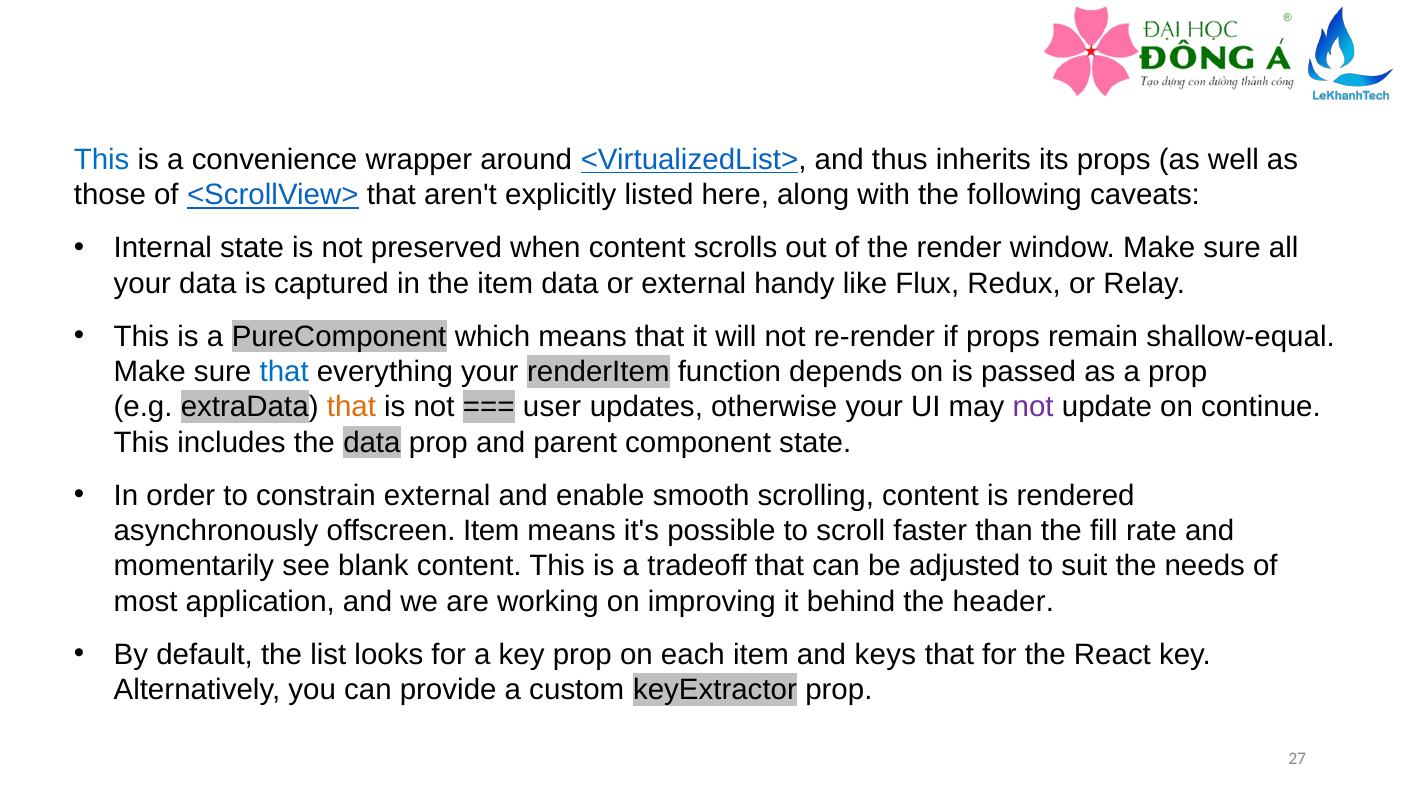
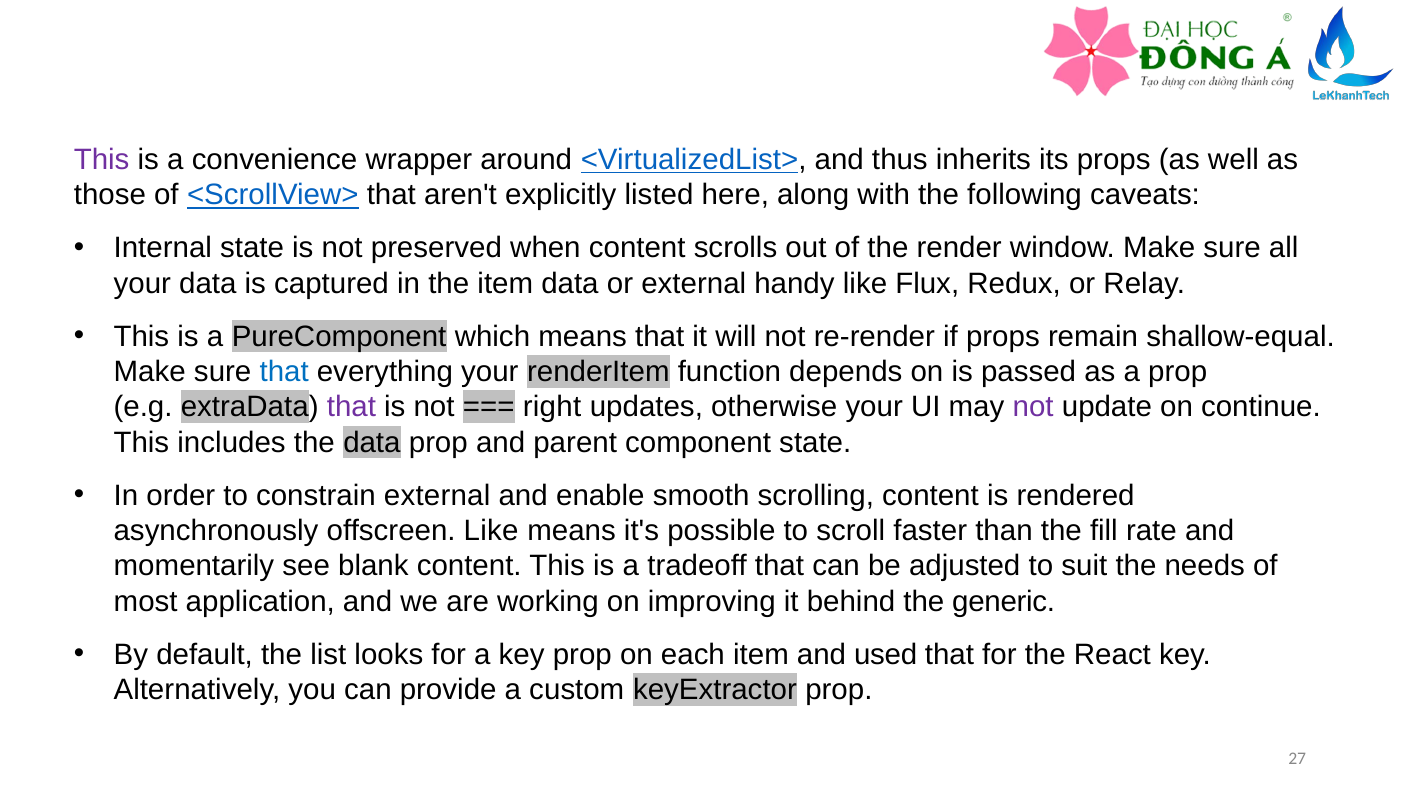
This colour: blue -> purple (102, 160)
that colour: orange -> purple (351, 407)
user: user -> right (552, 407)
offscreen Item: Item -> Like (491, 531)
header: header -> generic (1004, 602)
keys: keys -> used (886, 655)
